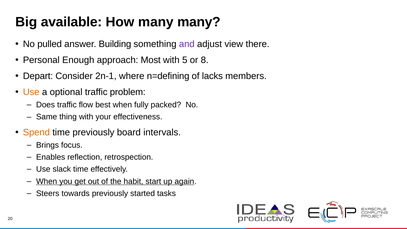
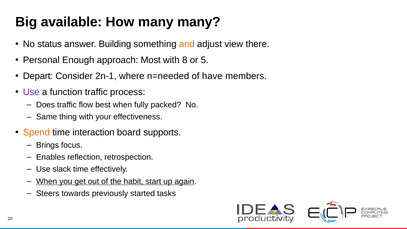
pulled: pulled -> status (50, 44)
and colour: purple -> orange (187, 44)
5: 5 -> 8 (185, 60)
8: 8 -> 5 (205, 60)
n=defining: n=defining -> n=needed (168, 76)
lacks: lacks -> have (212, 76)
Use colour: orange -> purple (31, 92)
optional: optional -> function (66, 92)
problem: problem -> process (128, 92)
time previously: previously -> interaction (94, 132)
intervals: intervals -> supports (162, 132)
